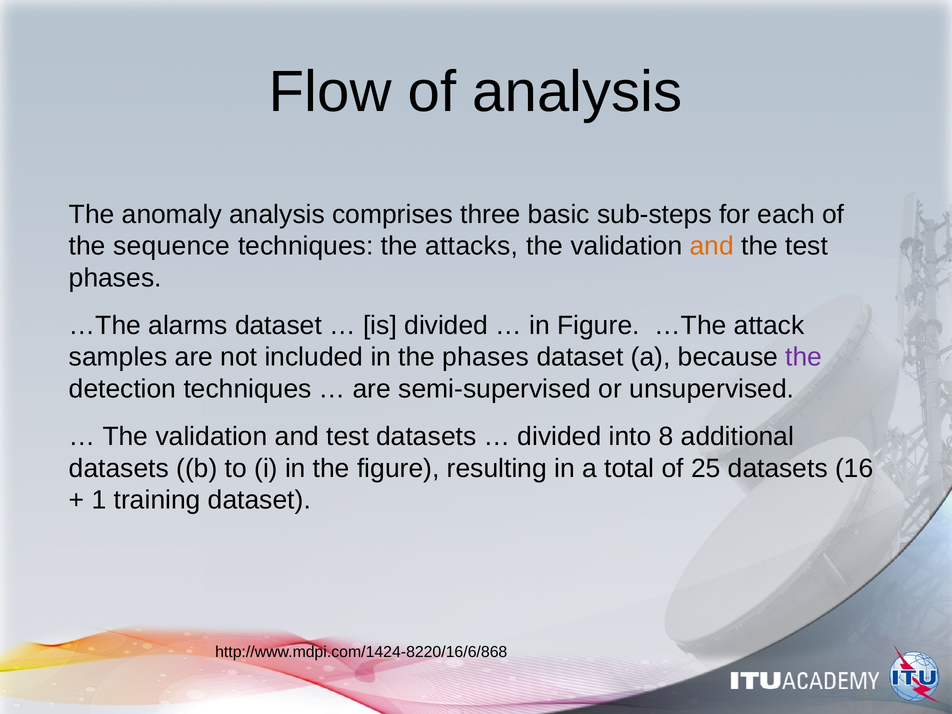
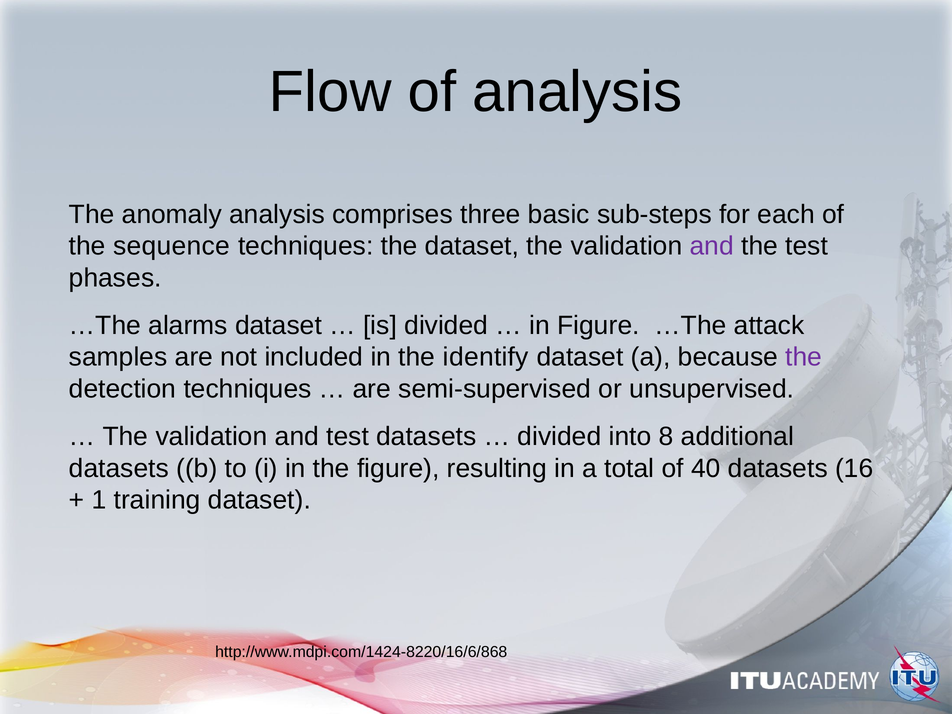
the attacks: attacks -> dataset (472, 246)
and colour: orange -> purple (712, 246)
the phases: phases -> identify (486, 357)
25: 25 -> 40 (706, 468)
